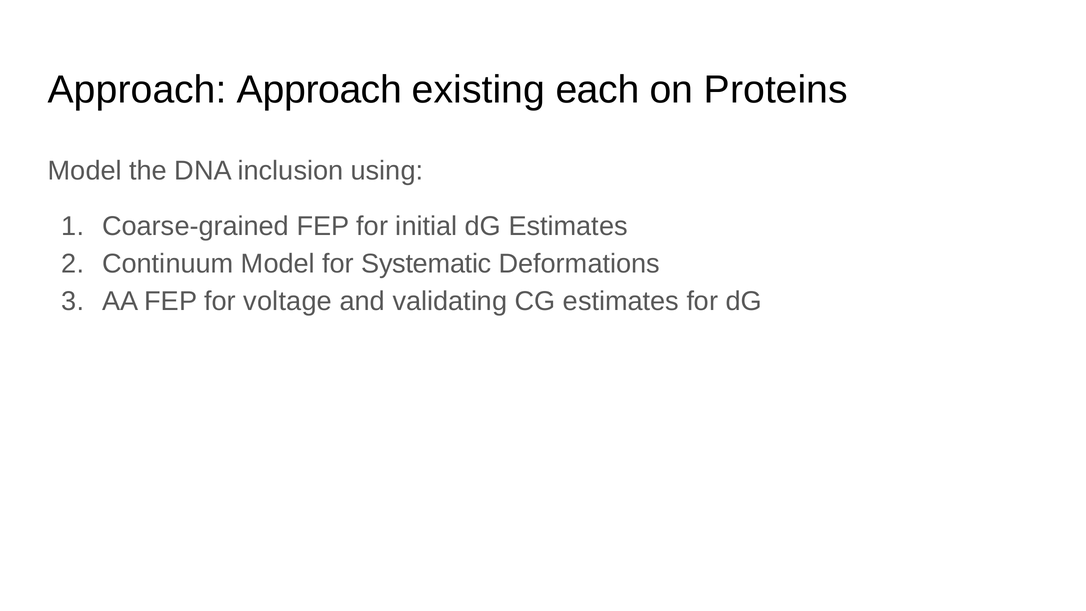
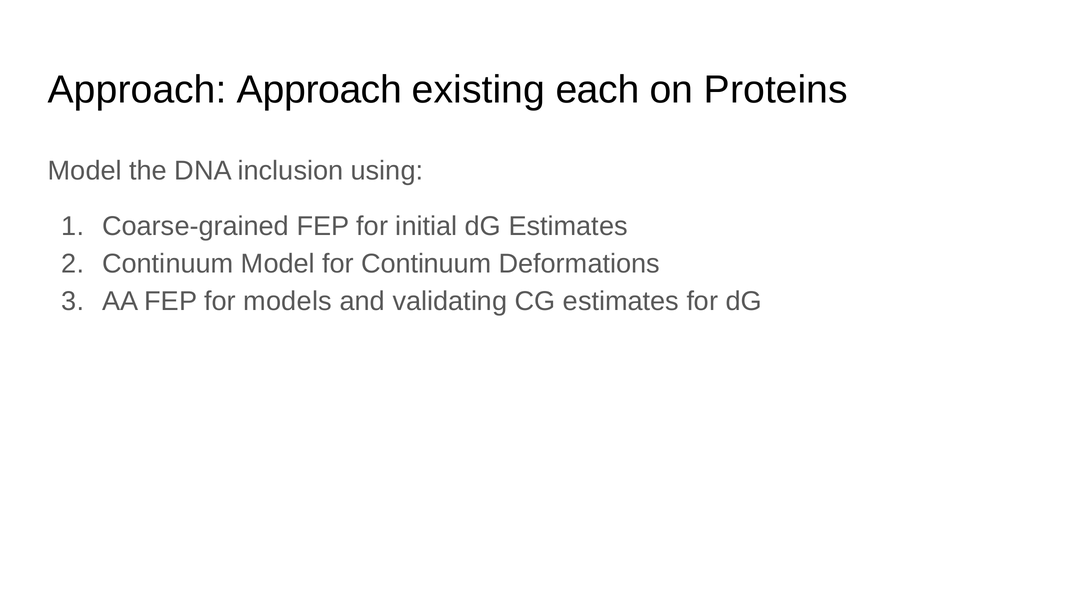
for Systematic: Systematic -> Continuum (426, 264)
voltage: voltage -> models (288, 301)
